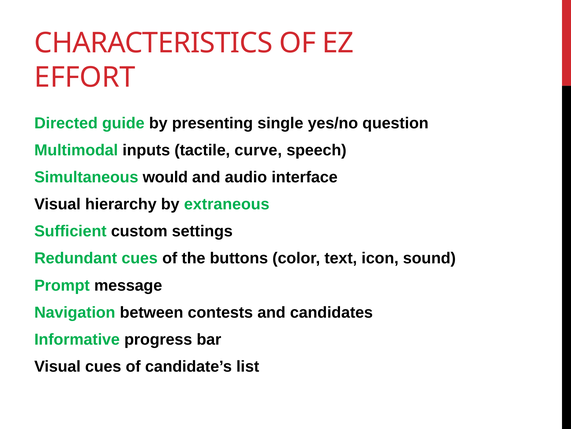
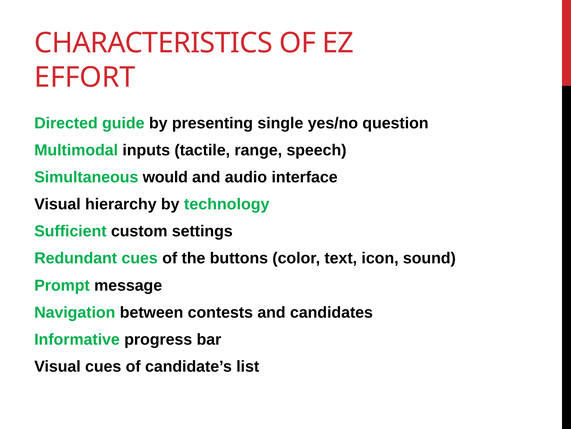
curve: curve -> range (258, 150)
extraneous: extraneous -> technology (227, 204)
